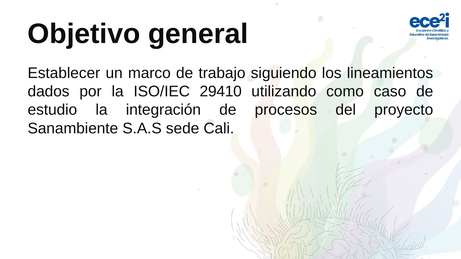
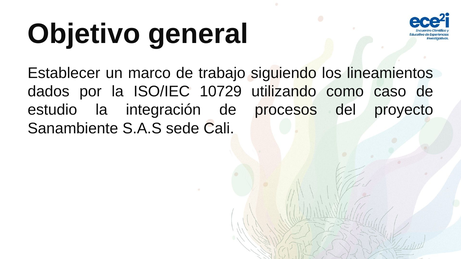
29410: 29410 -> 10729 (221, 92)
